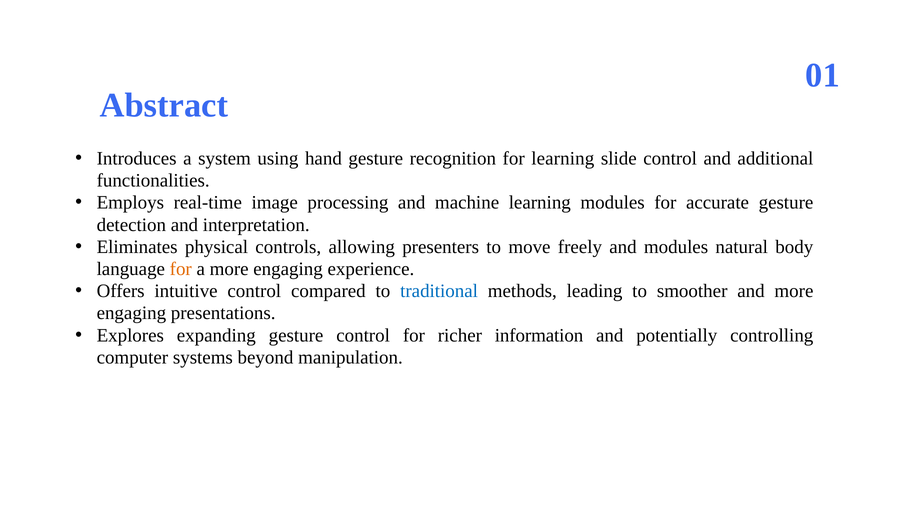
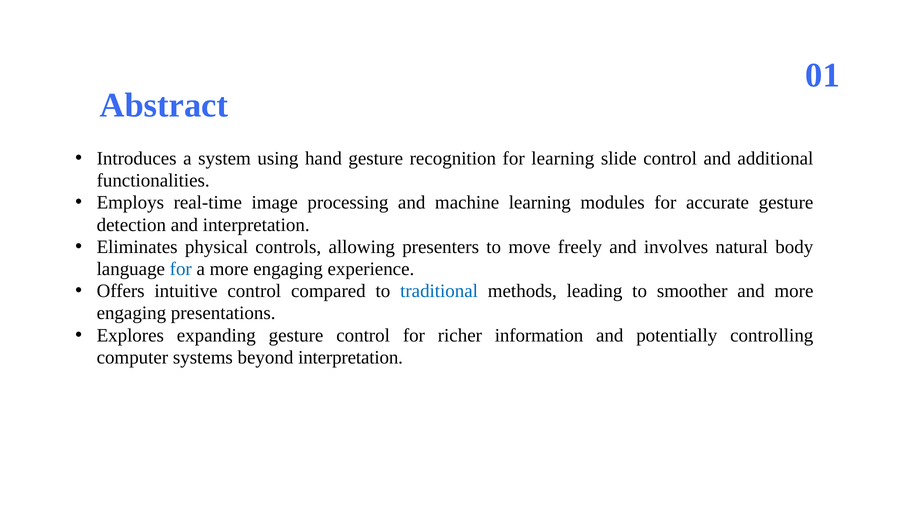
and modules: modules -> involves (676, 247)
for colour: orange -> blue (181, 269)
beyond manipulation: manipulation -> interpretation (351, 357)
